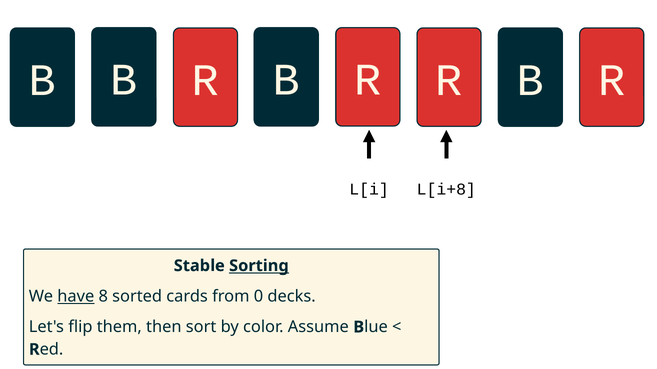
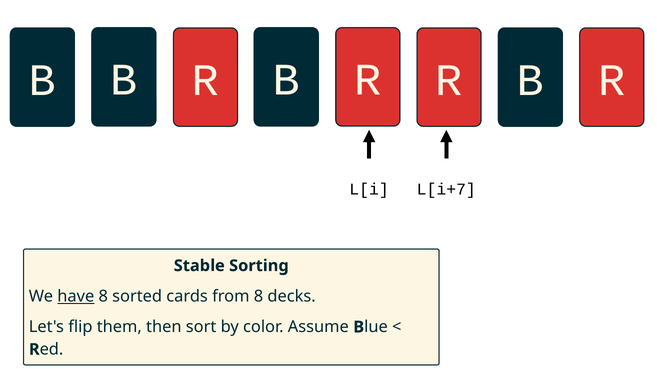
L[i+8: L[i+8 -> L[i+7 (446, 189)
Sorting underline: present -> none (259, 266)
from 0: 0 -> 8 (258, 297)
